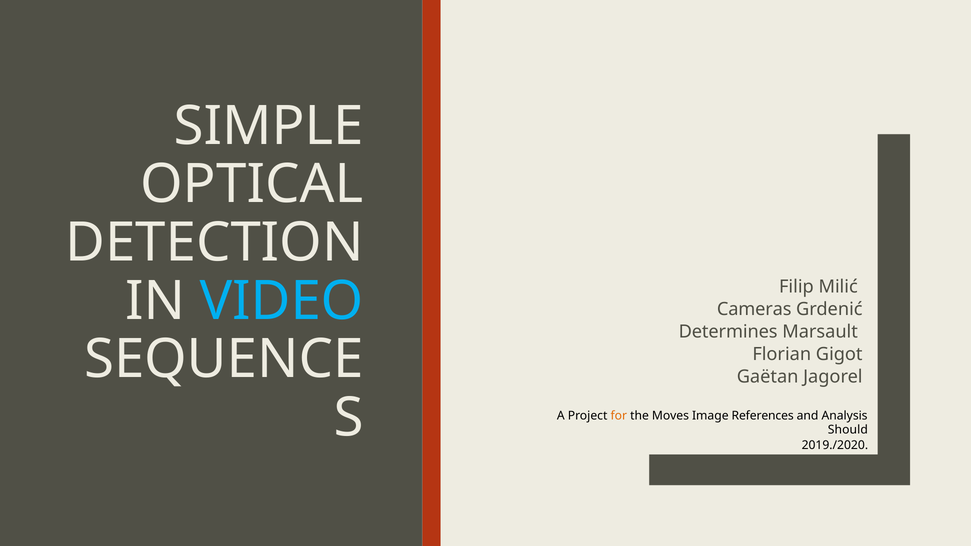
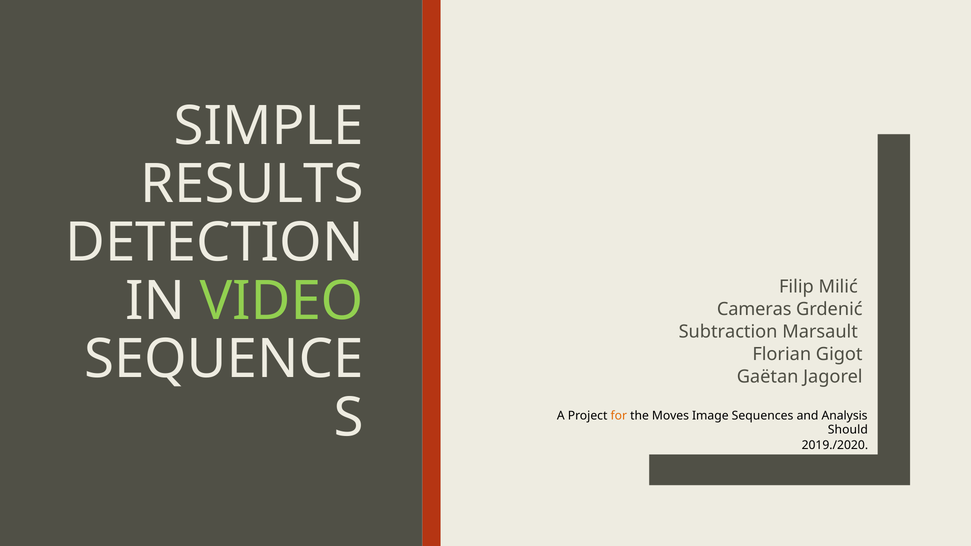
OPTICAL: OPTICAL -> RESULTS (252, 185)
VIDEO colour: light blue -> light green (282, 301)
Determines: Determines -> Subtraction (728, 332)
References: References -> Sequences (763, 416)
